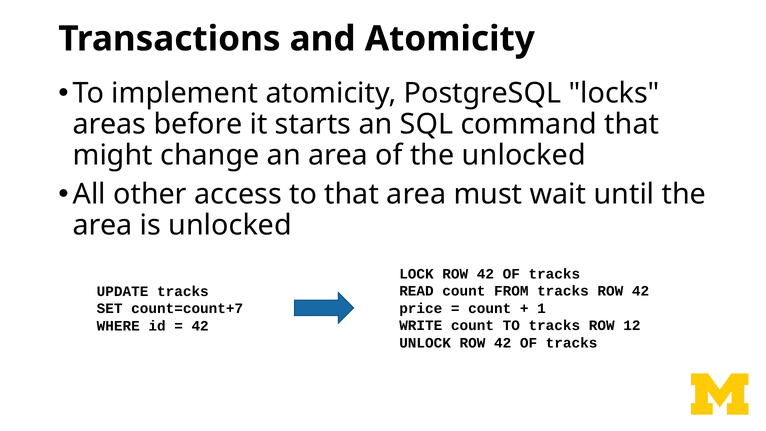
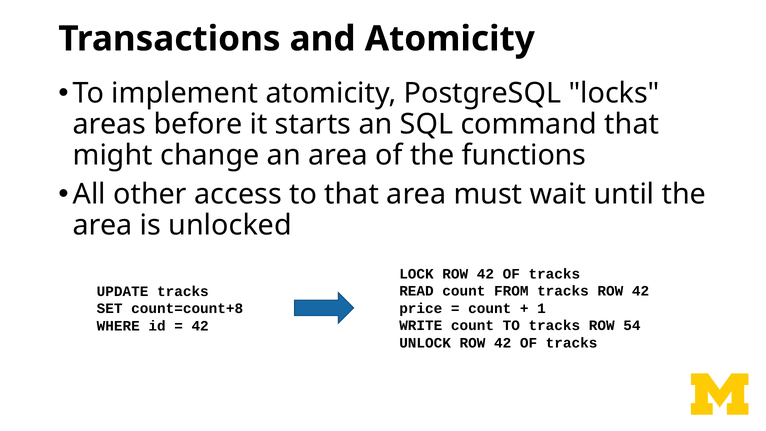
the unlocked: unlocked -> functions (524, 155)
count=count+7: count=count+7 -> count=count+8 (187, 308)
12: 12 -> 54 (632, 326)
